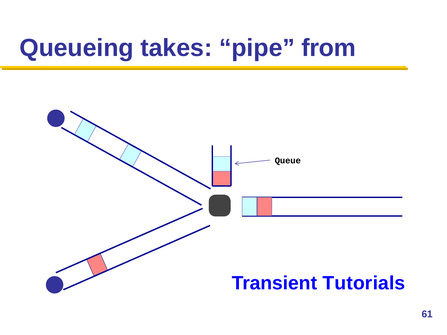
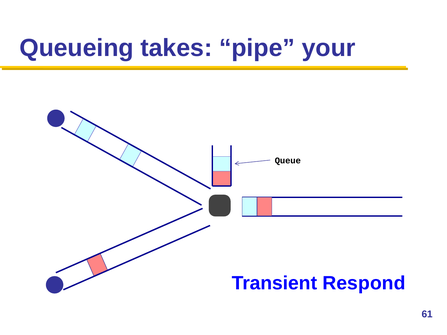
from: from -> your (329, 48)
Tutorials: Tutorials -> Respond (364, 283)
